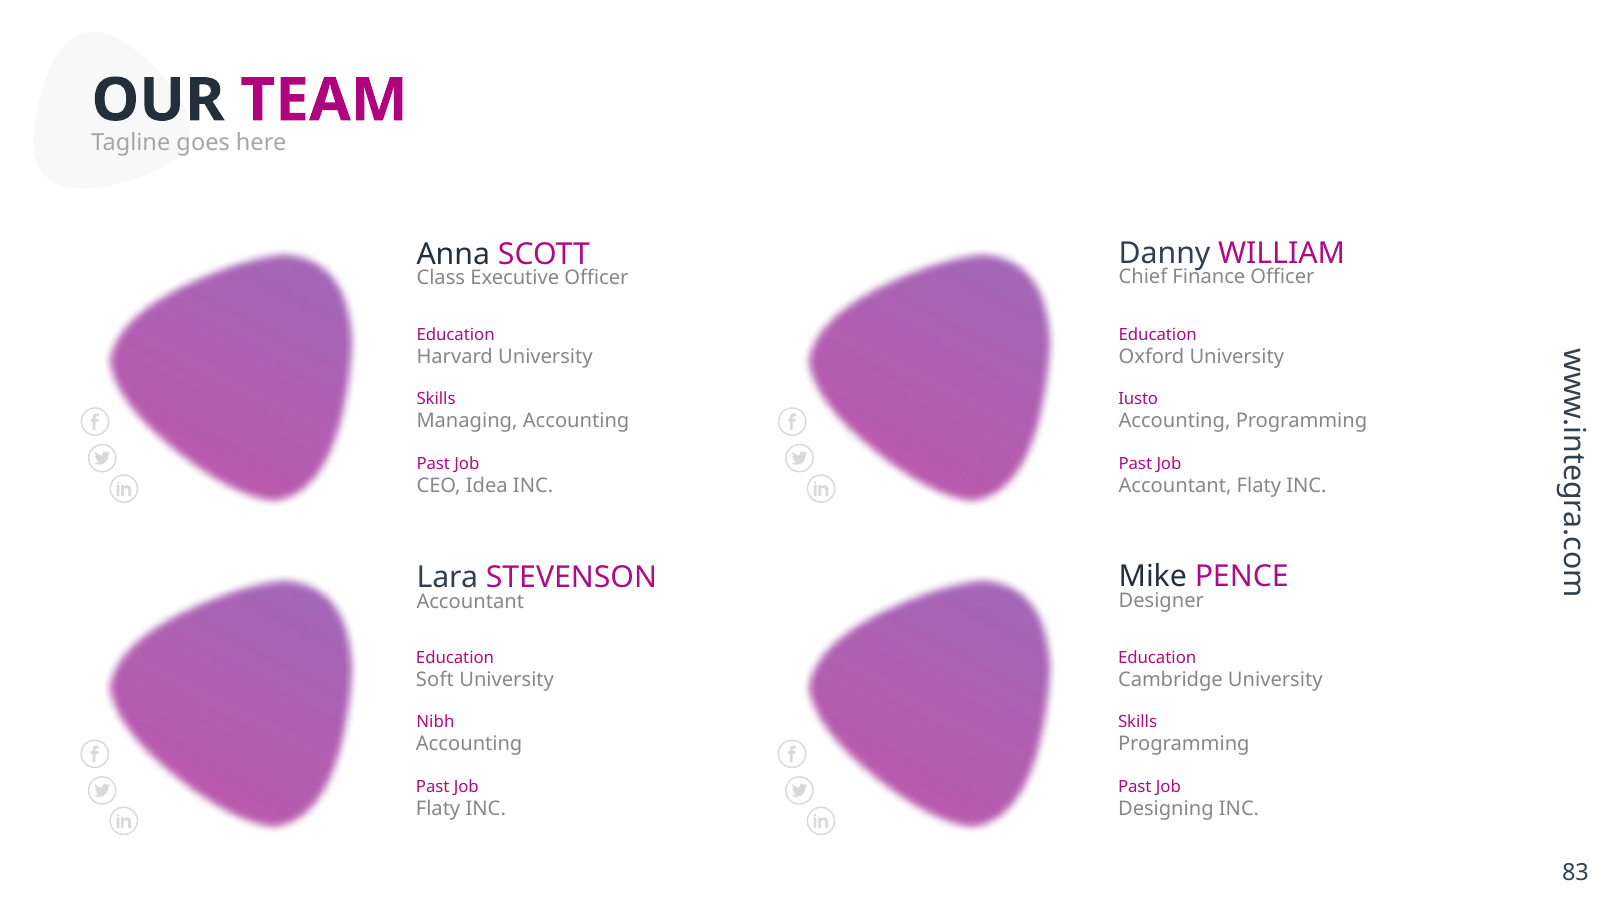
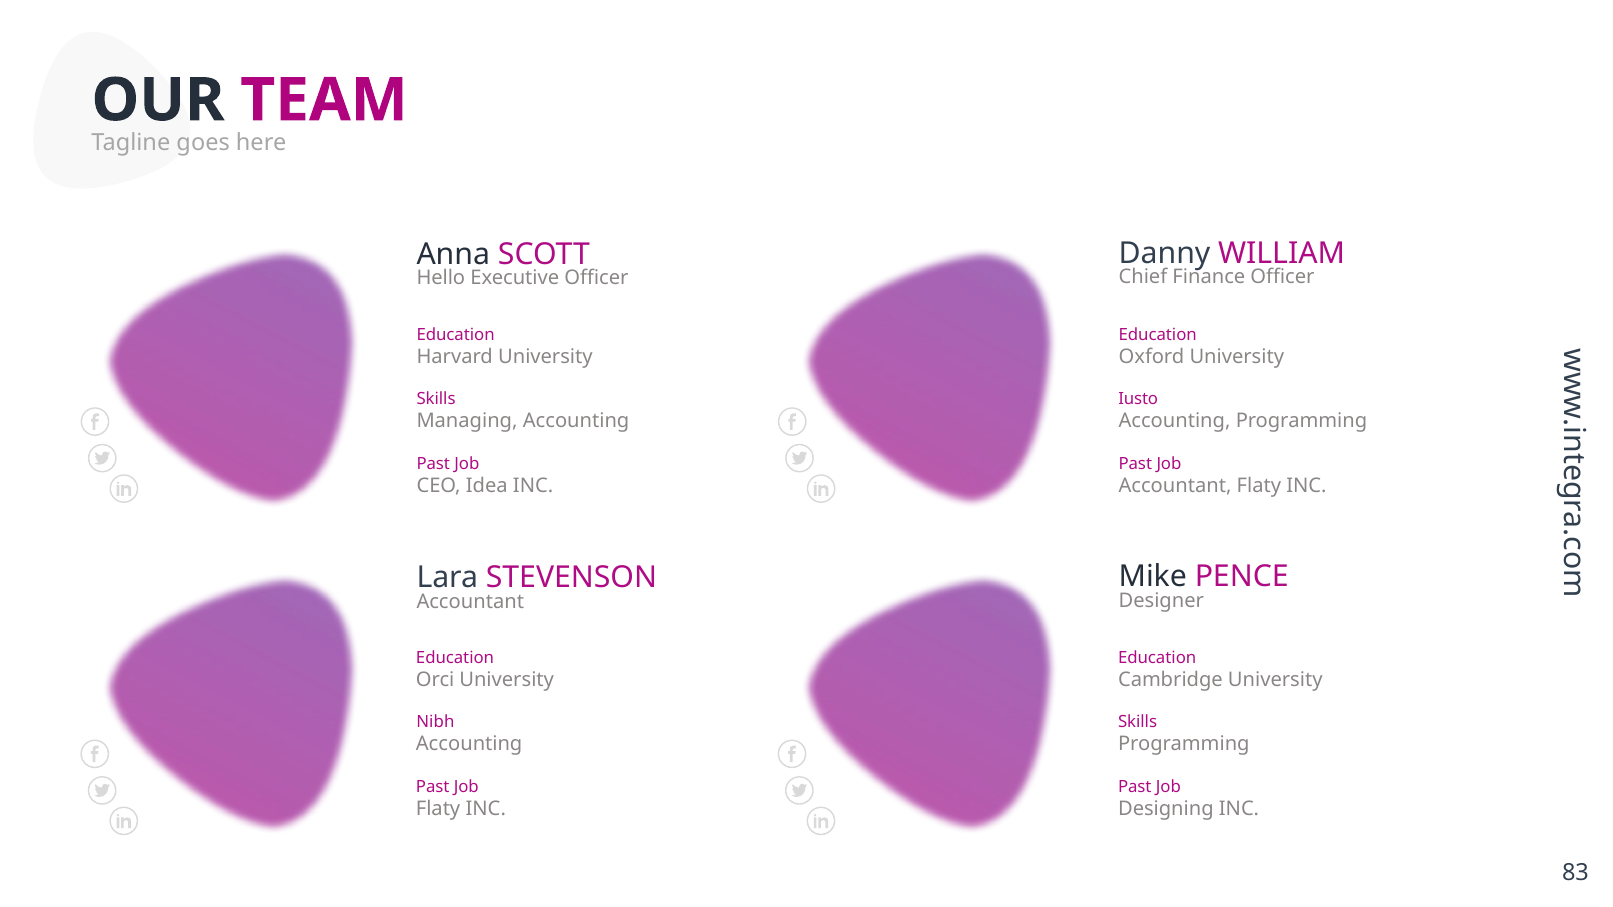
Class: Class -> Hello (441, 278)
Soft: Soft -> Orci (435, 680)
